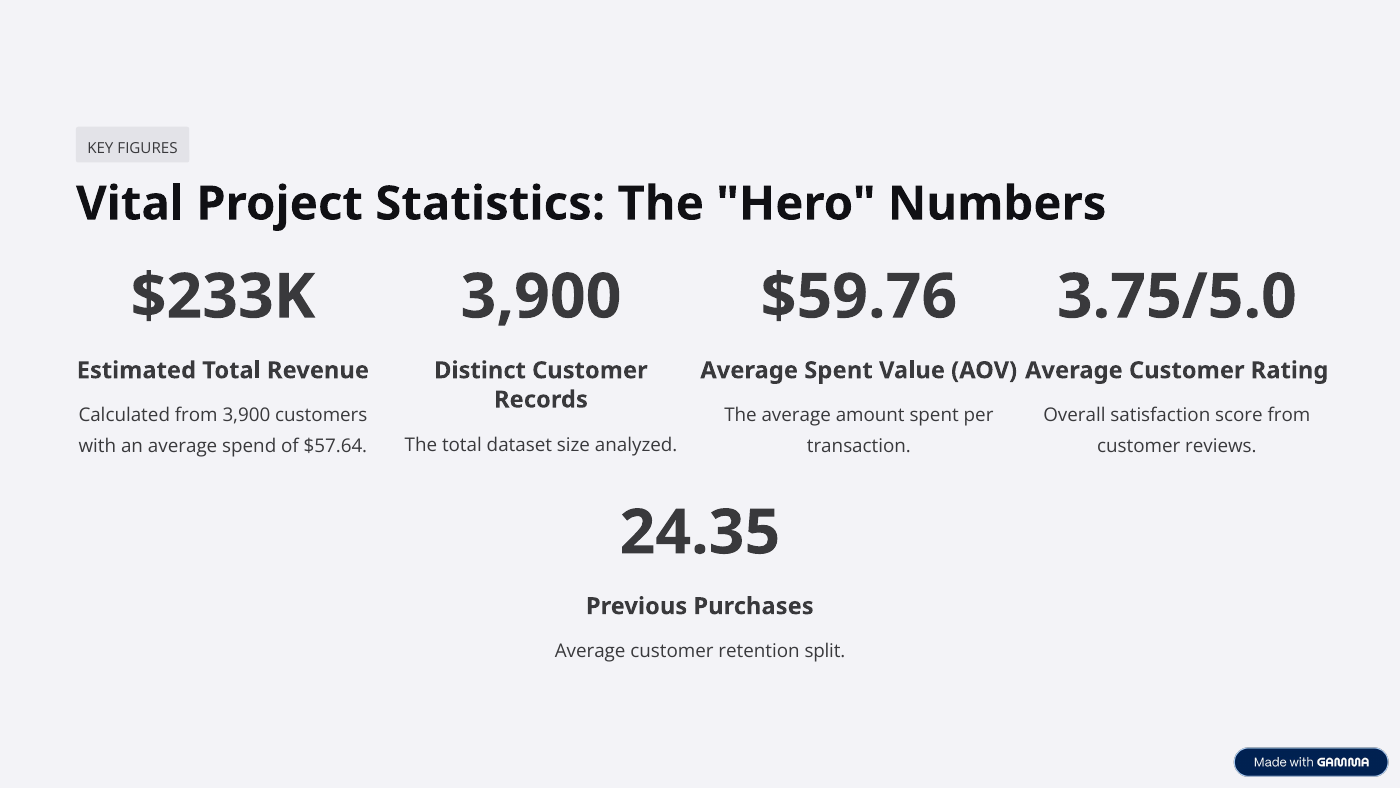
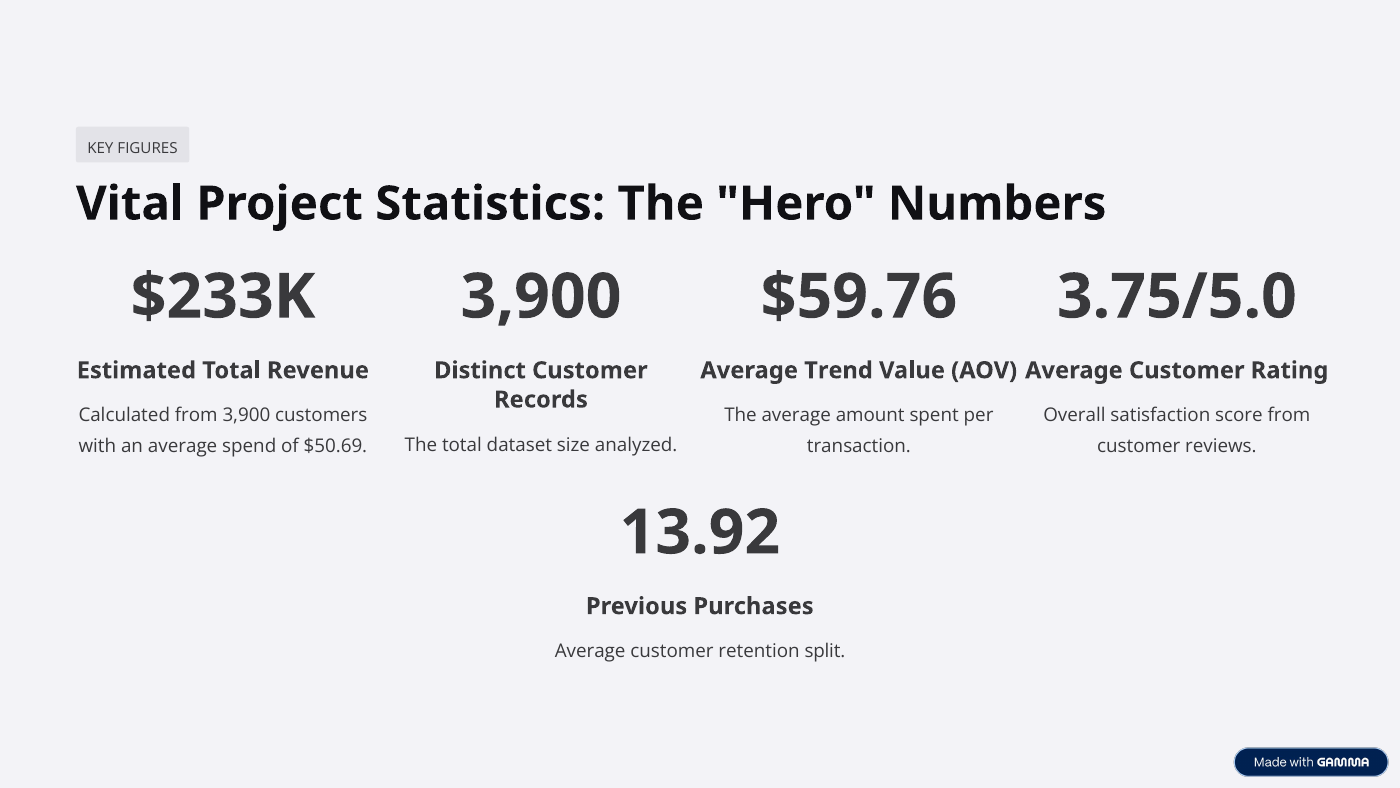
Average Spent: Spent -> Trend (839, 370)
$57.64: $57.64 -> $50.69 (335, 446)
24.35: 24.35 -> 13.92 (700, 532)
